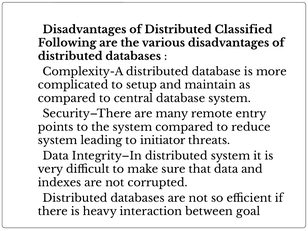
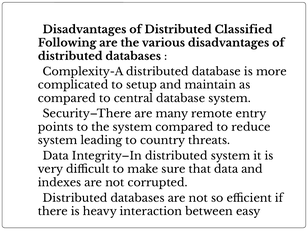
initiator: initiator -> country (163, 140)
goal: goal -> easy (248, 211)
